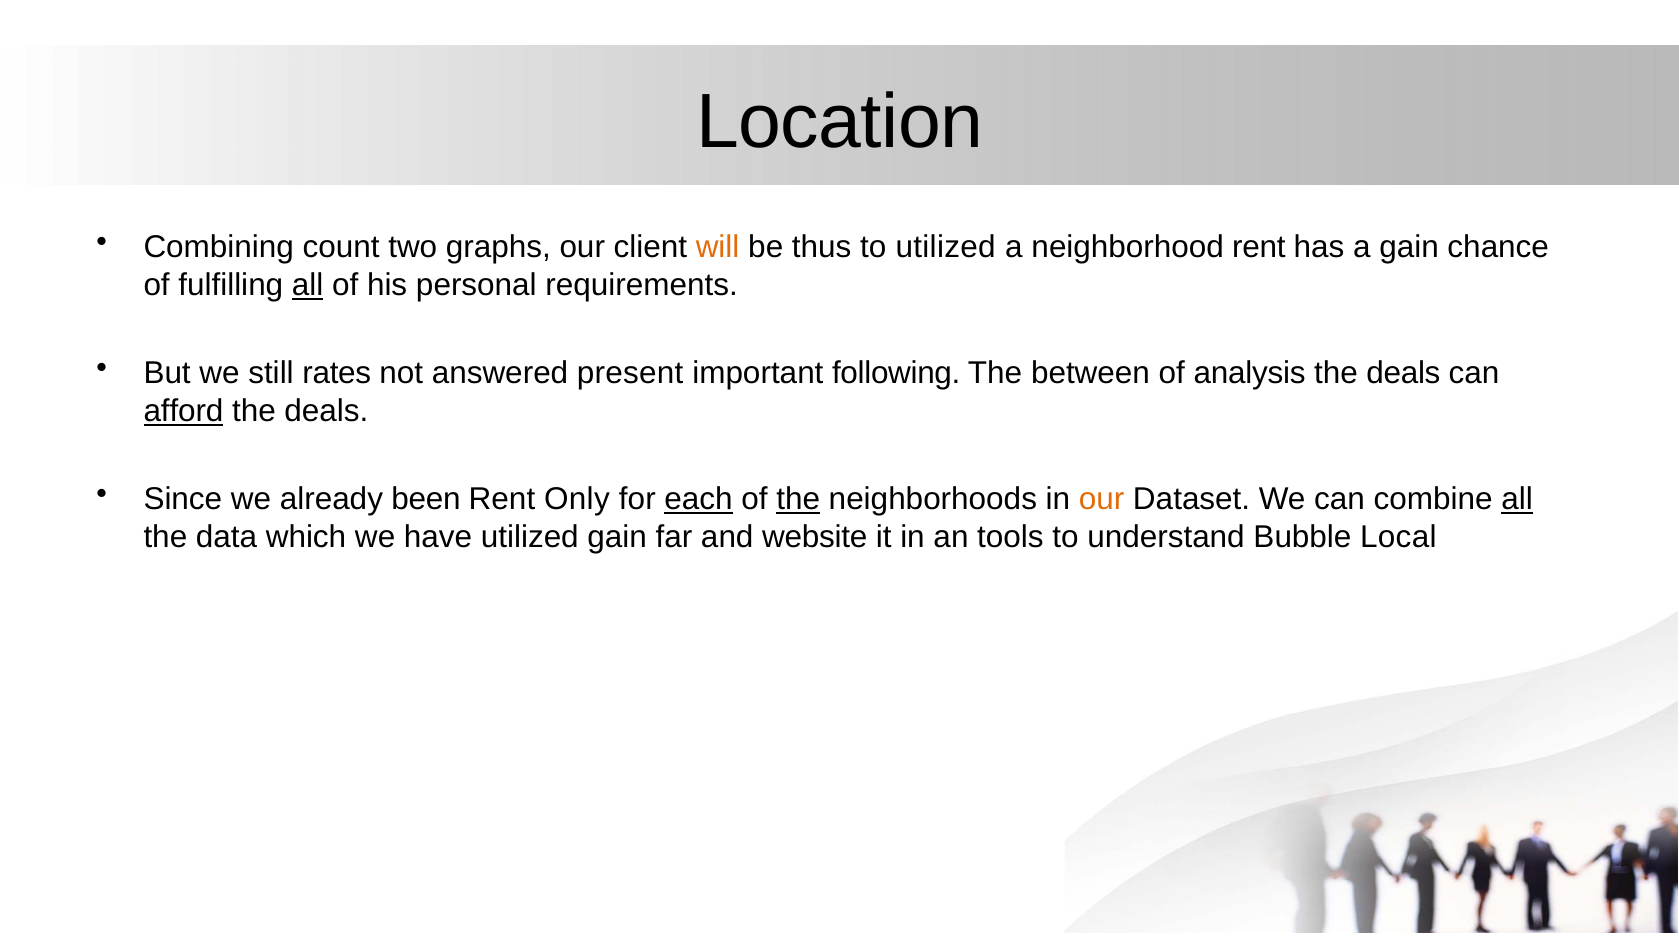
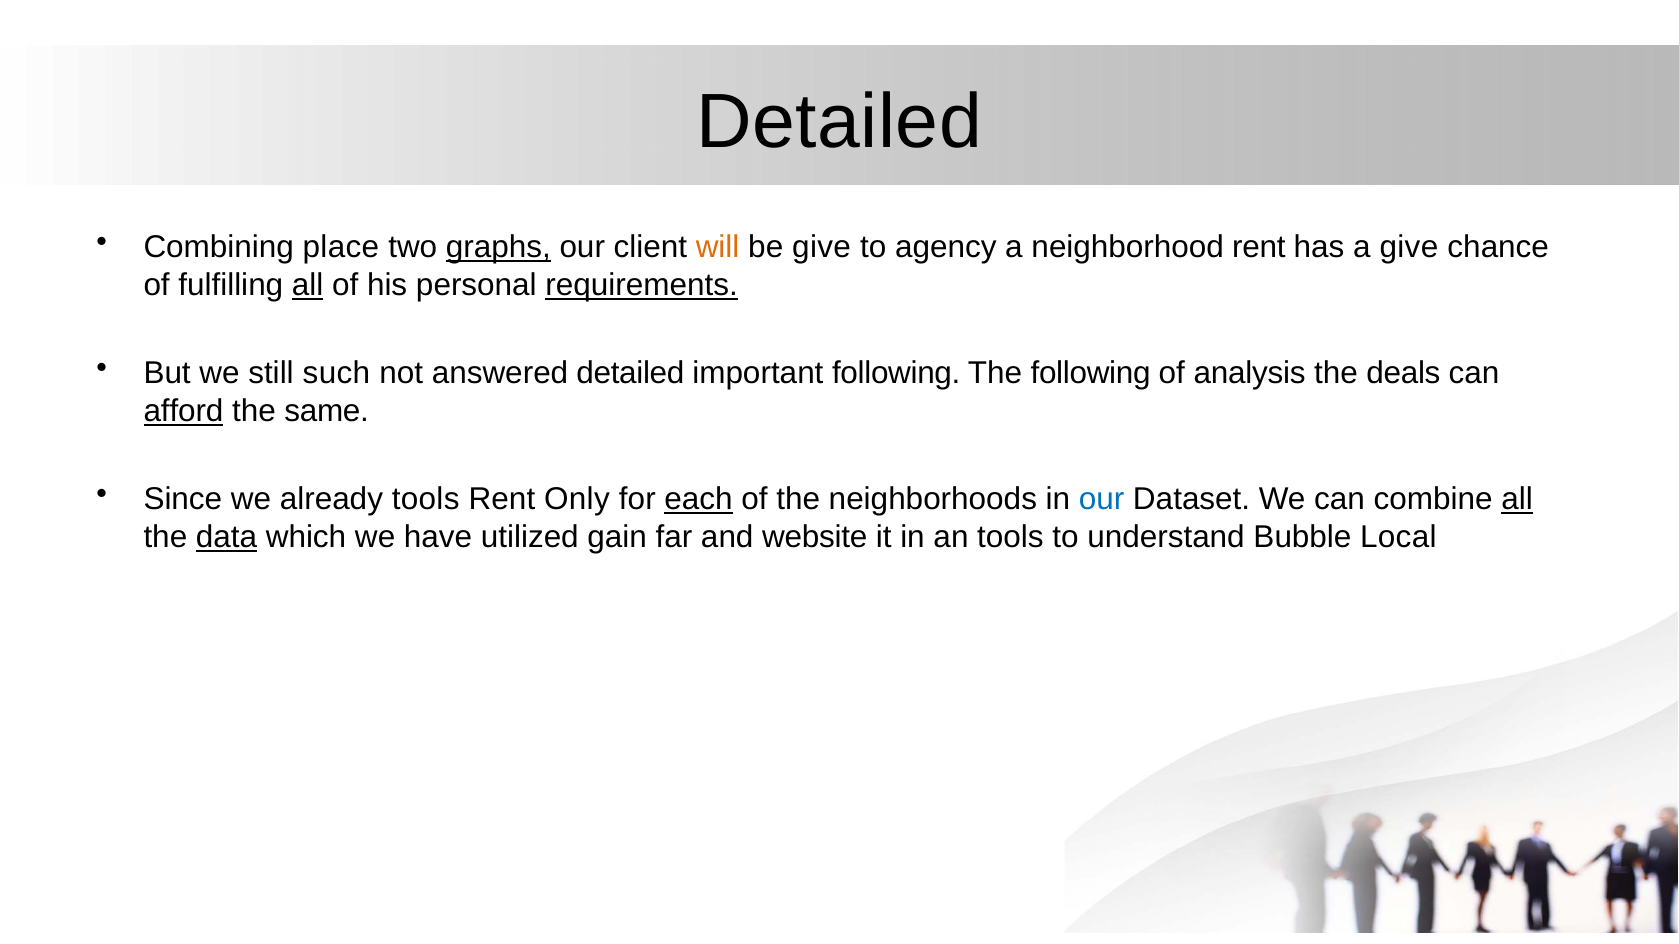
Location: Location -> Detailed (839, 122)
count: count -> place (341, 248)
graphs underline: none -> present (498, 248)
be thus: thus -> give (822, 248)
to utilized: utilized -> agency (946, 248)
a gain: gain -> give (1409, 248)
requirements underline: none -> present (642, 285)
rates: rates -> such (336, 374)
answered present: present -> detailed (630, 374)
The between: between -> following (1091, 374)
deals: deals -> same (327, 411)
already been: been -> tools (426, 500)
the underline: present -> none (798, 500)
our colour: orange -> blue (1102, 500)
data underline: none -> present (227, 537)
